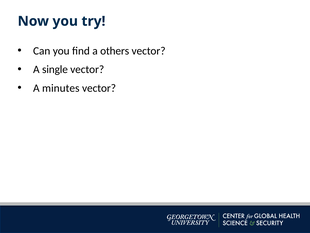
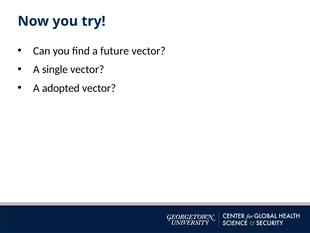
others: others -> future (115, 51)
minutes: minutes -> adopted (61, 88)
